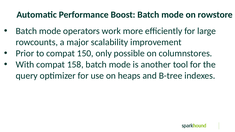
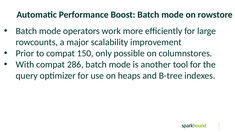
158: 158 -> 286 (75, 65)
